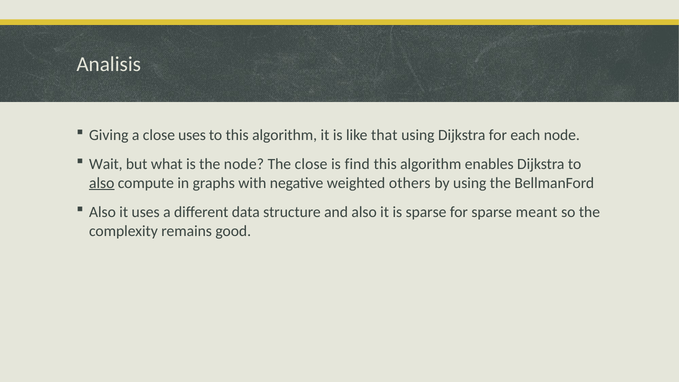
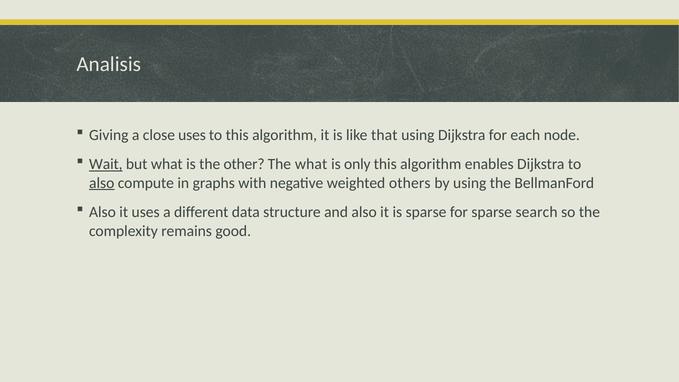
Wait underline: none -> present (106, 164)
the node: node -> other (244, 164)
The close: close -> what (311, 164)
find: find -> only (357, 164)
meant: meant -> search (537, 212)
